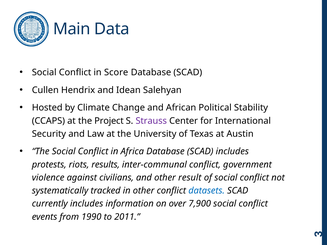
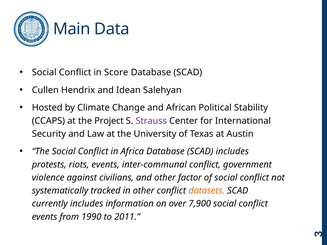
riots results: results -> events (106, 165)
result: result -> factor (190, 178)
datasets colour: blue -> orange (207, 191)
